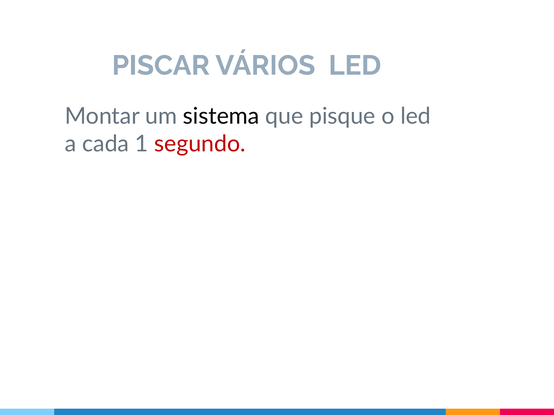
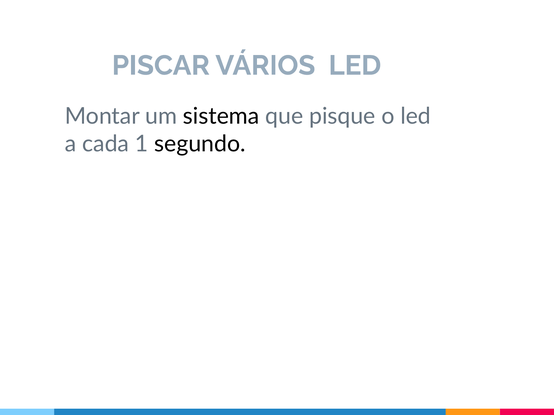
segundo colour: red -> black (200, 144)
